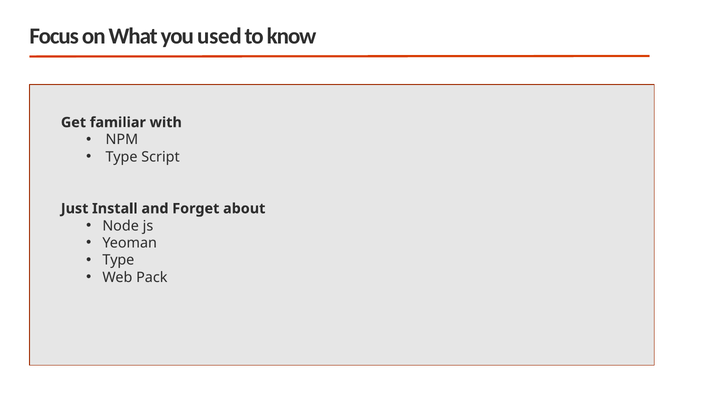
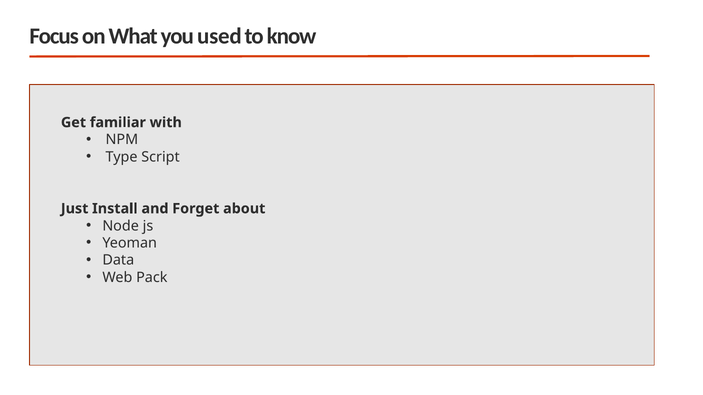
Type: Type -> Data (118, 260)
